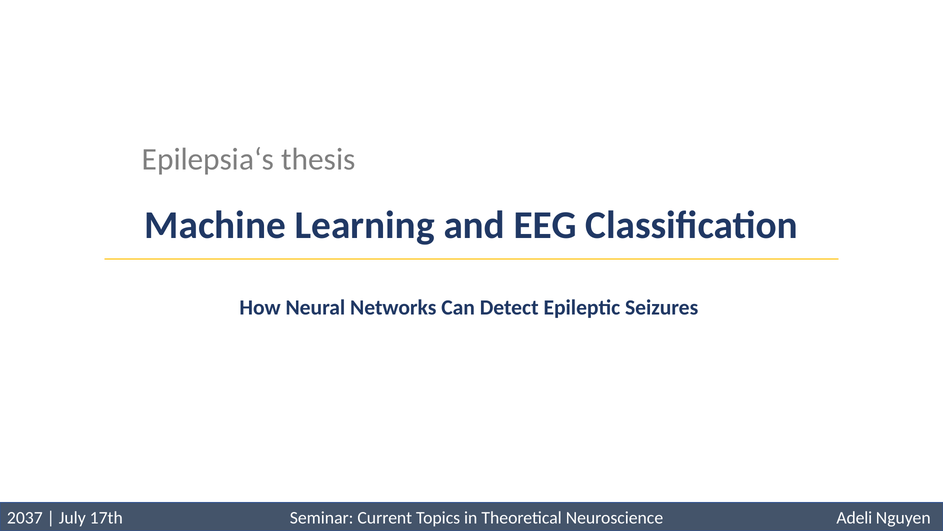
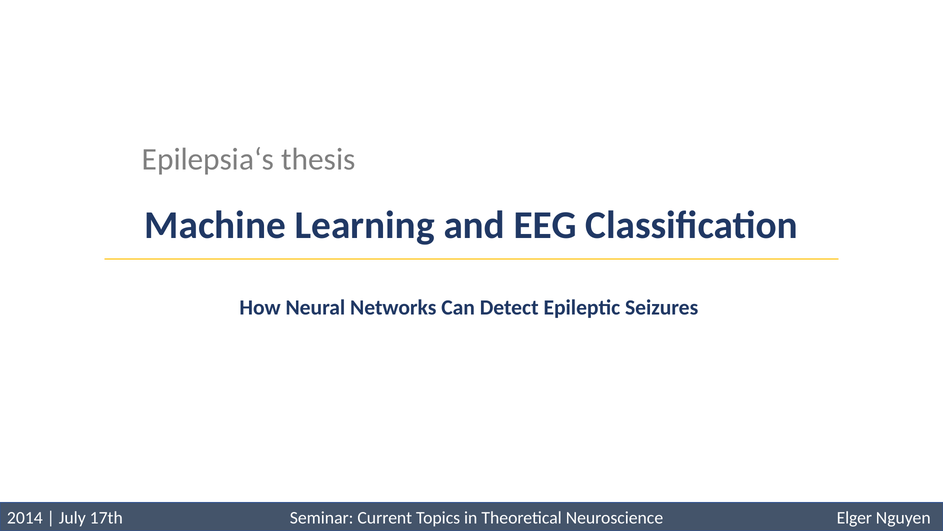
2037: 2037 -> 2014 (25, 517)
Adeli: Adeli -> Elger (854, 517)
